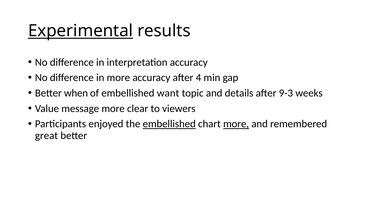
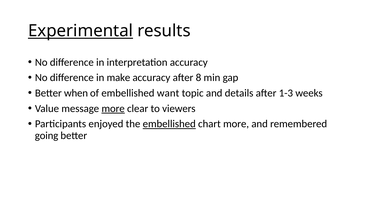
in more: more -> make (118, 78)
4: 4 -> 8 (198, 78)
9-3: 9-3 -> 1-3 (286, 93)
more underline: none -> present (113, 109)
more underline: present -> none (236, 124)
great: great -> going (47, 136)
